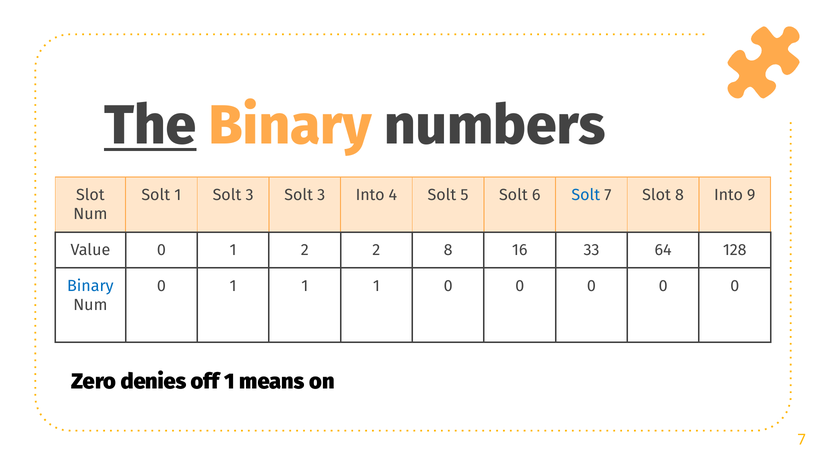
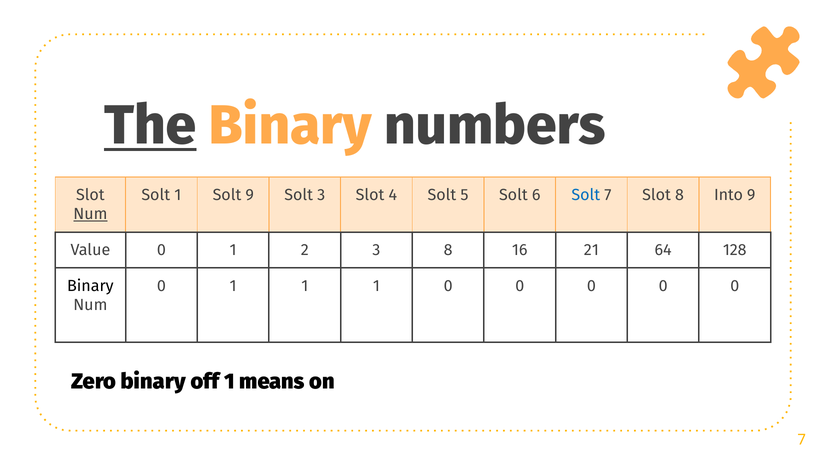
1 Solt 3: 3 -> 9 (250, 195)
3 Into: Into -> Slot (370, 195)
Num underline: none -> present (90, 214)
2 2: 2 -> 3 (376, 250)
33: 33 -> 21 (591, 250)
Binary colour: blue -> black (90, 286)
Zero denies: denies -> binary (153, 381)
